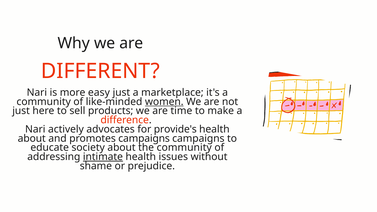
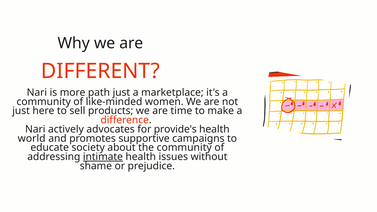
easy: easy -> path (99, 93)
women underline: present -> none (164, 102)
about: about -> world (32, 138)
promotes campaigns: campaigns -> supportive (144, 138)
